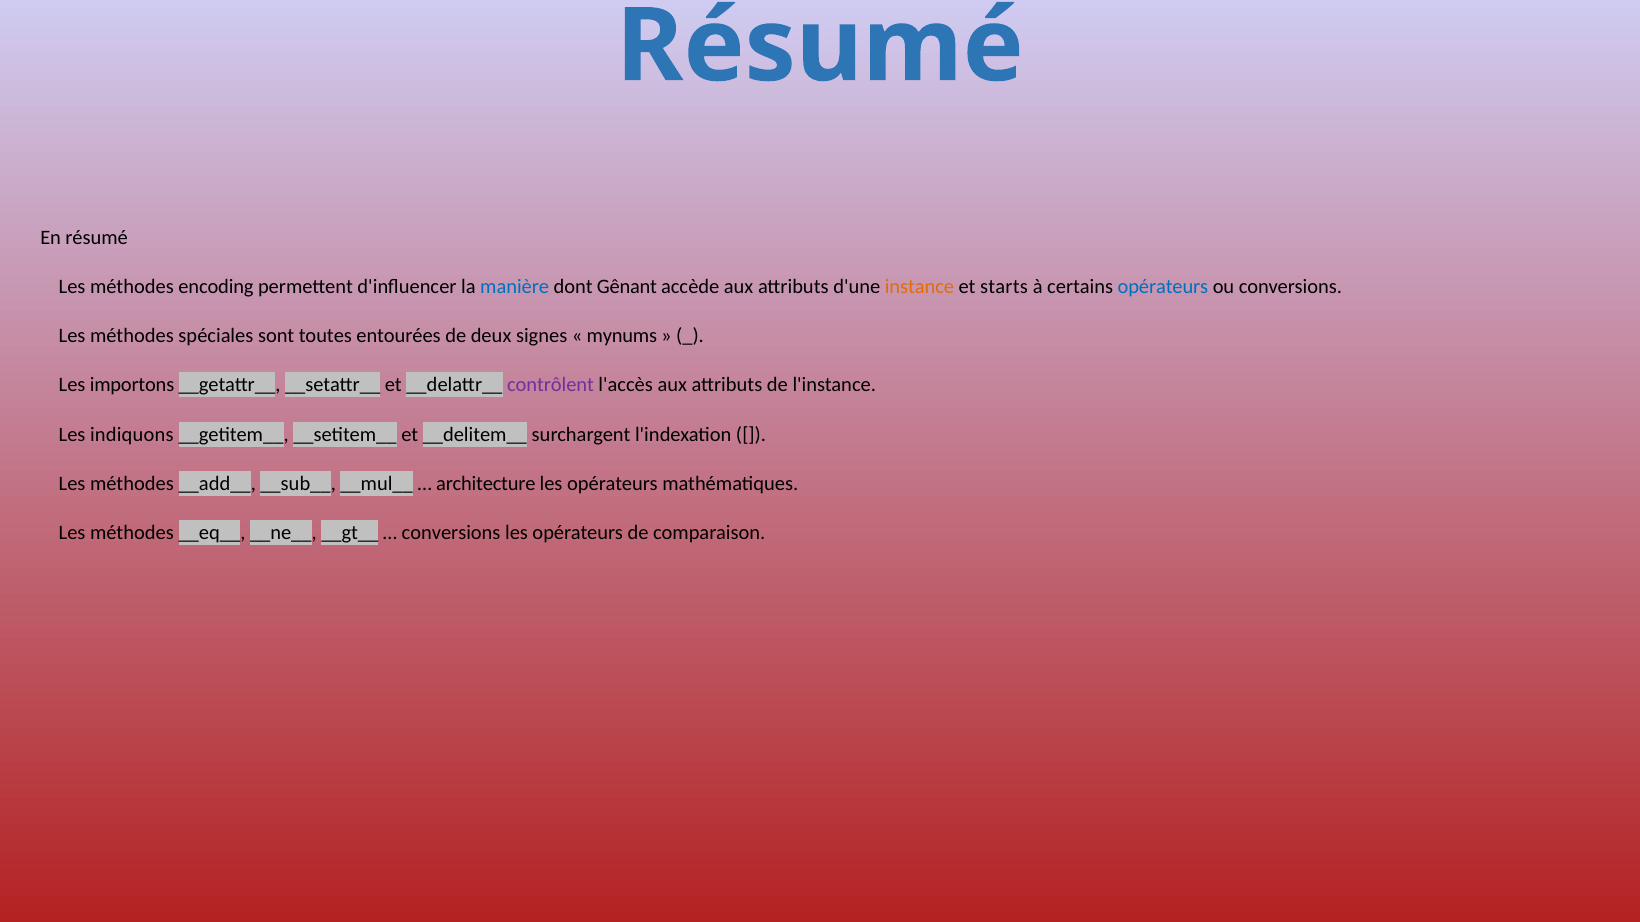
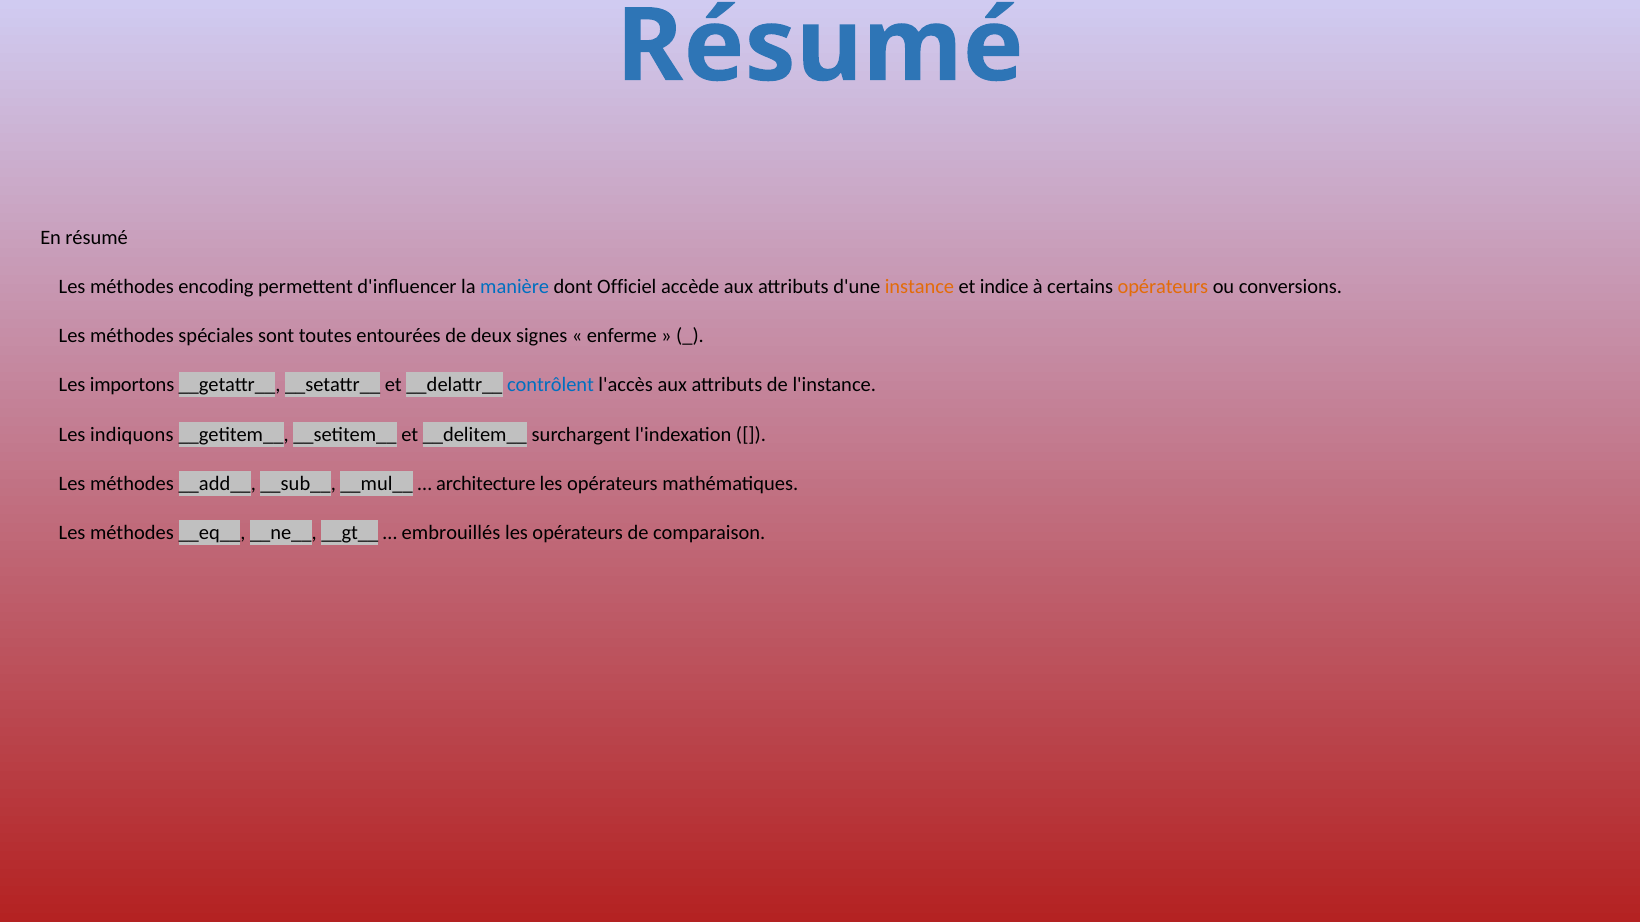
Gênant: Gênant -> Officiel (627, 287)
starts: starts -> indice (1004, 287)
opérateurs colour: blue -> orange (1163, 287)
mynums: mynums -> enferme (622, 336)
contrôlent colour: purple -> blue (551, 385)
conversions: conversions -> embrouillés (451, 533)
